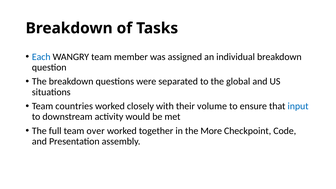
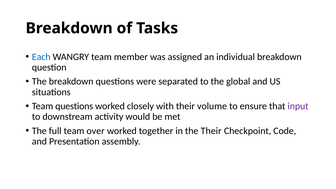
Team countries: countries -> questions (74, 106)
input colour: blue -> purple (298, 106)
the More: More -> Their (211, 131)
